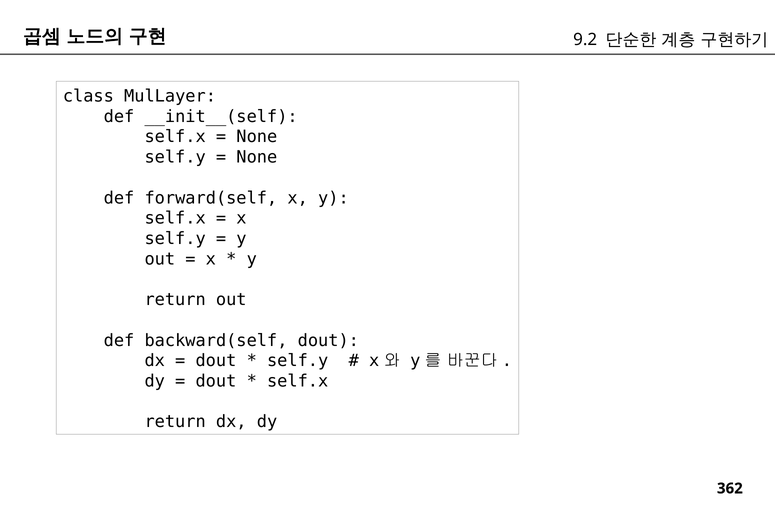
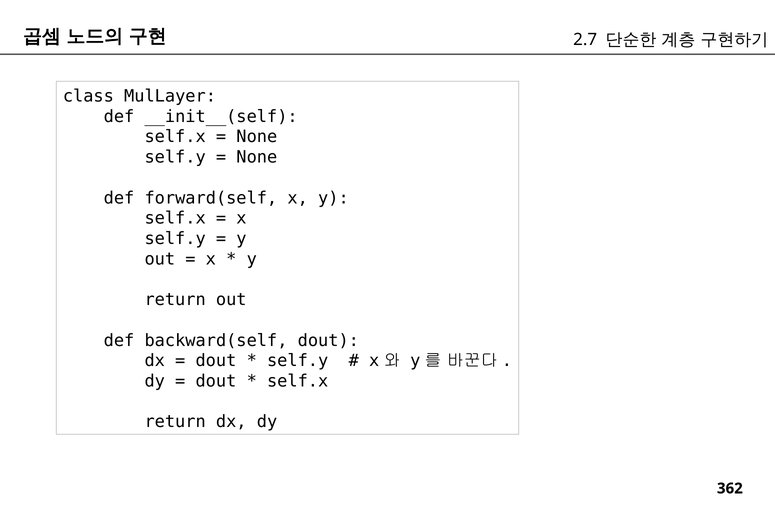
9.2: 9.2 -> 2.7 (585, 40)
